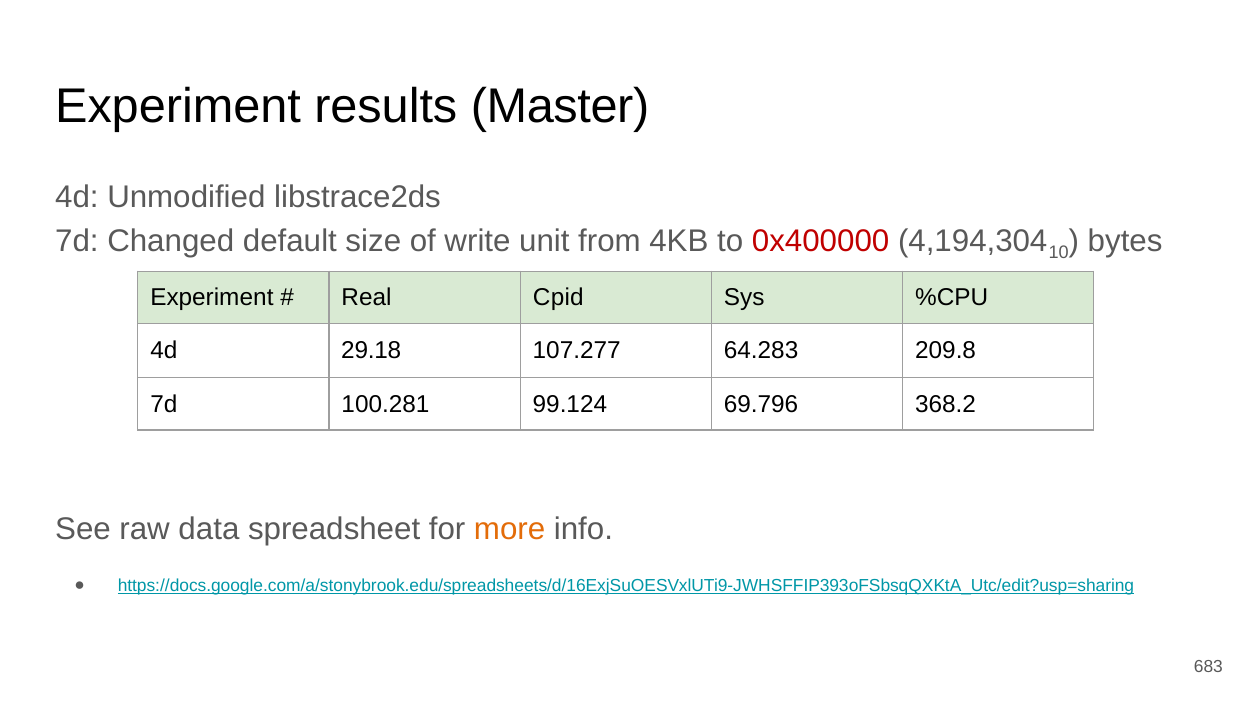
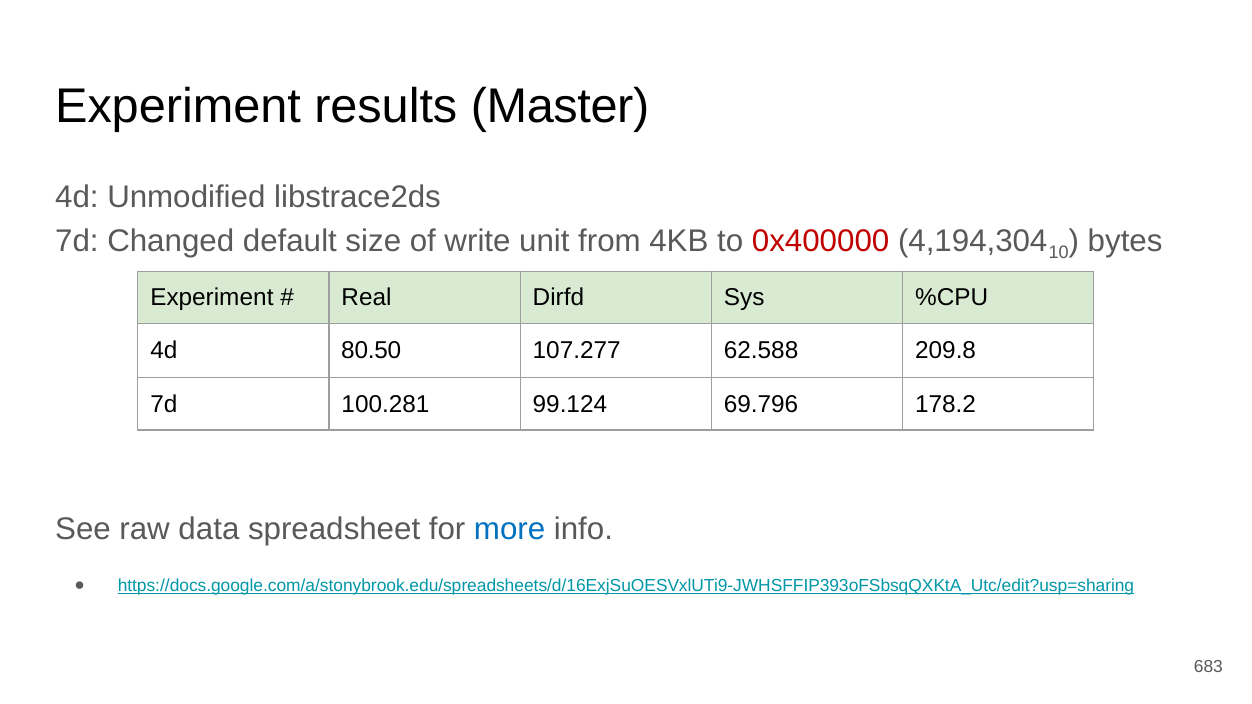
Cpid: Cpid -> Dirfd (558, 298)
29.18: 29.18 -> 80.50 (371, 350)
64.283: 64.283 -> 62.588 (761, 350)
368.2: 368.2 -> 178.2 (946, 404)
more colour: orange -> blue (510, 530)
